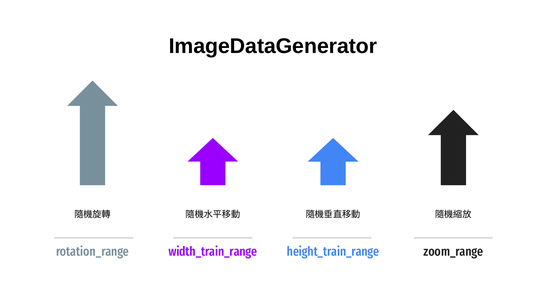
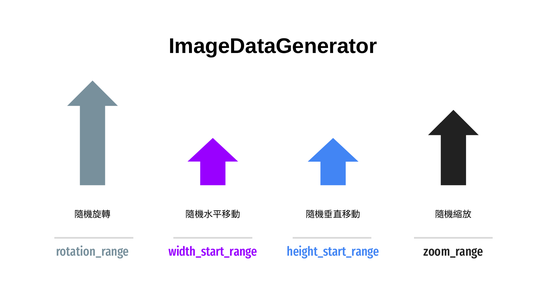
width_train_range: width_train_range -> width_start_range (213, 252)
height_train_range: height_train_range -> height_start_range (333, 252)
